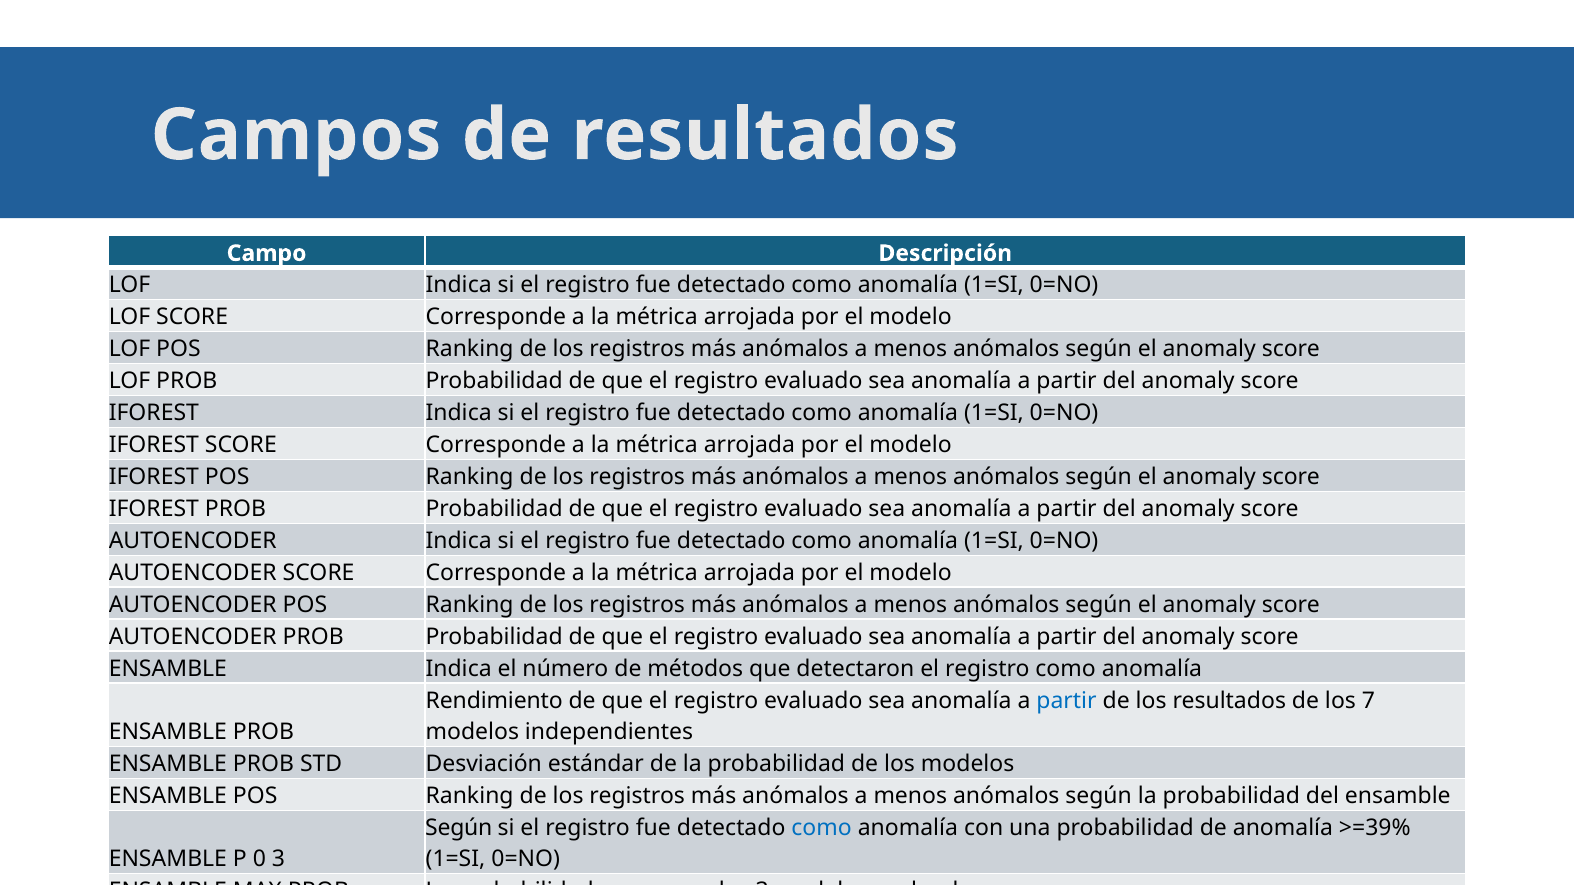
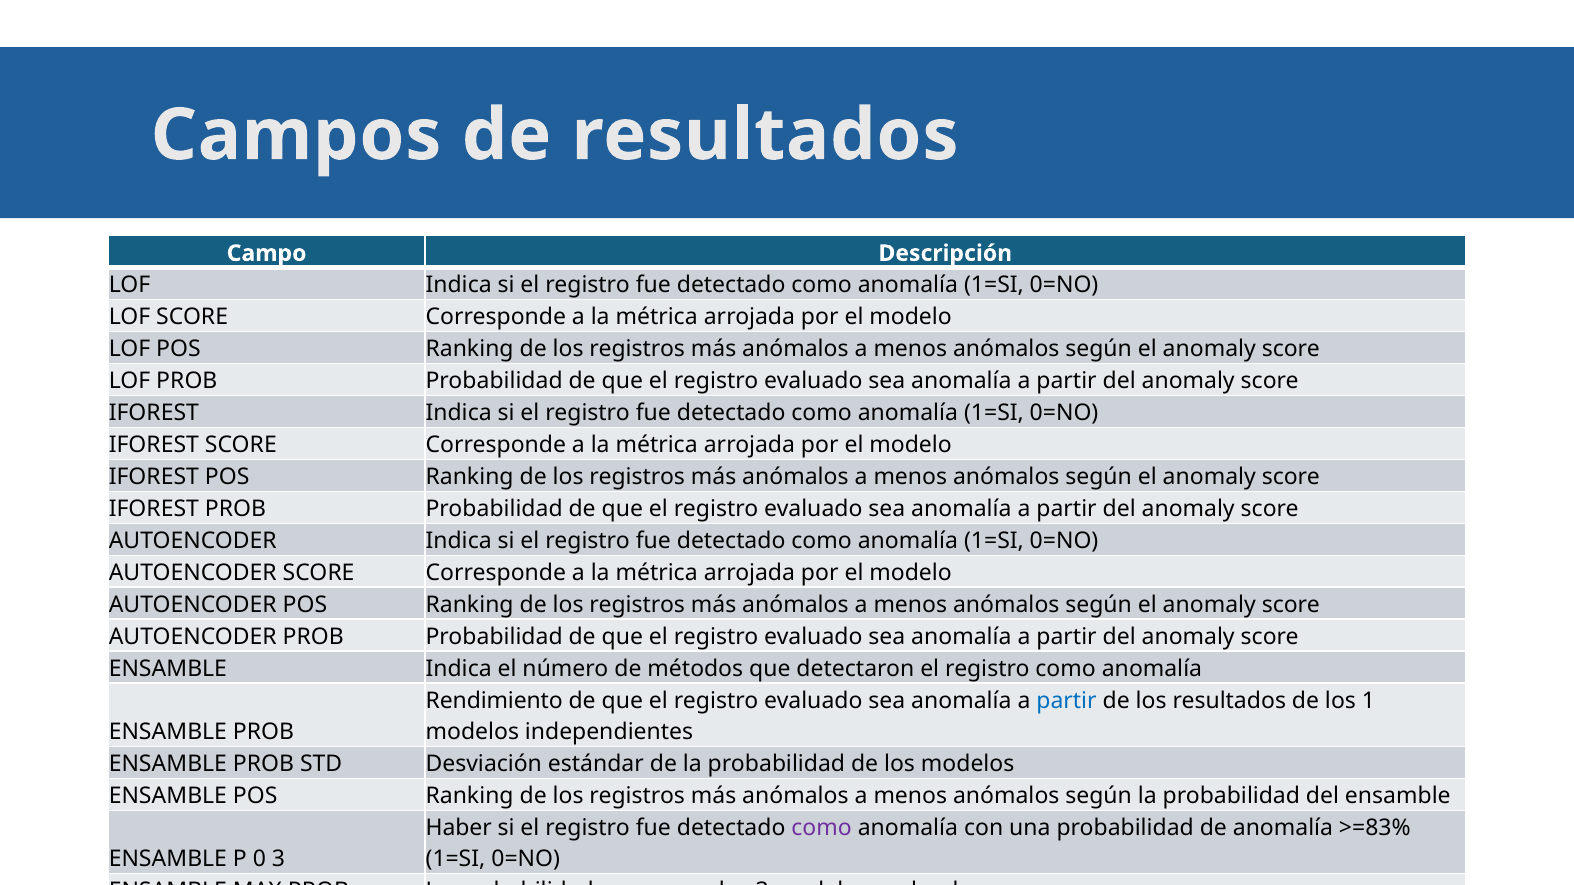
7: 7 -> 1 (1368, 701)
Según: Según -> Haber (459, 828)
como colour: blue -> purple (822, 828)
>=39%: >=39% -> >=83% (1375, 828)
